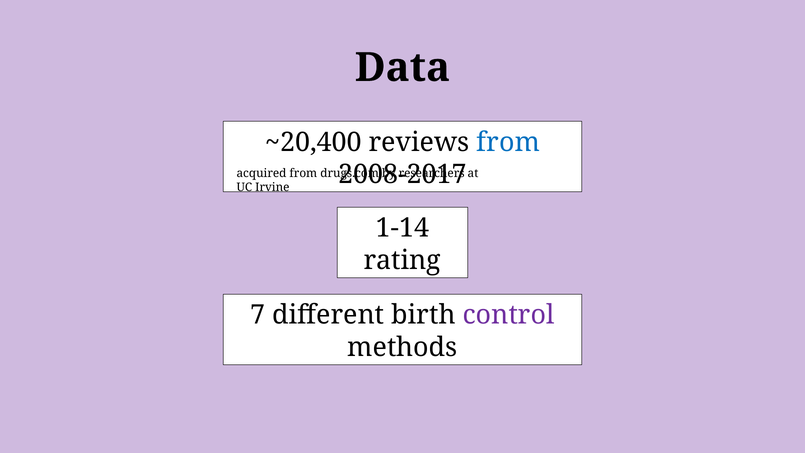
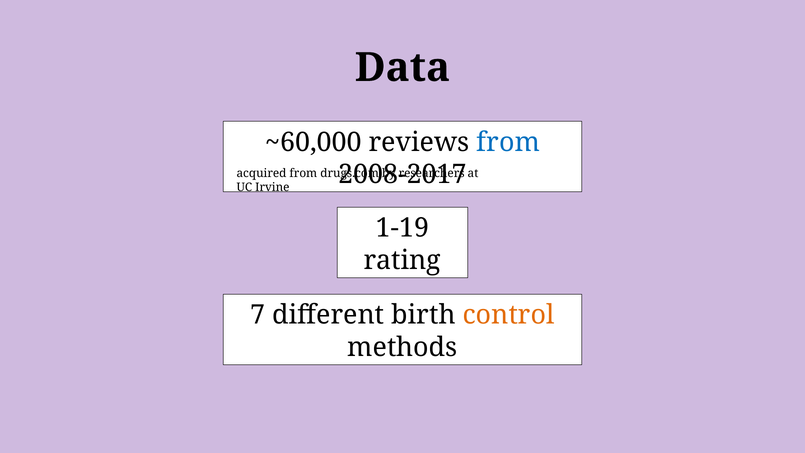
~20,400: ~20,400 -> ~60,000 (313, 142)
1-14: 1-14 -> 1-19 (403, 228)
control colour: purple -> orange (508, 315)
